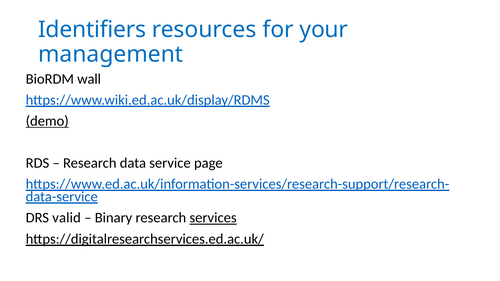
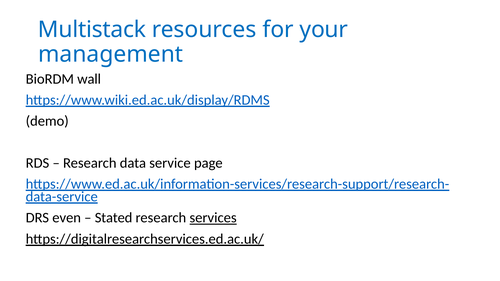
Identifiers: Identifiers -> Multistack (92, 30)
demo underline: present -> none (47, 121)
valid: valid -> even (67, 218)
Binary: Binary -> Stated (114, 218)
